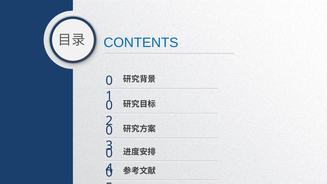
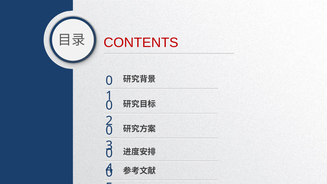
CONTENTS colour: blue -> red (141, 43)
